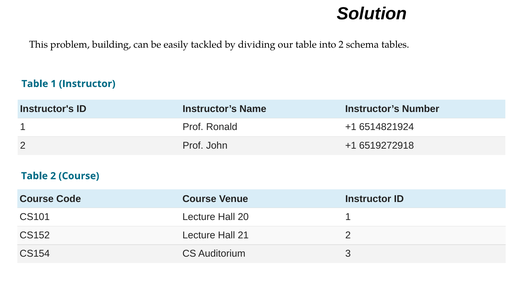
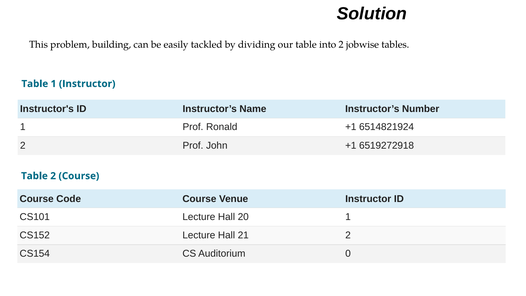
schema: schema -> jobwise (362, 45)
3: 3 -> 0 (348, 254)
